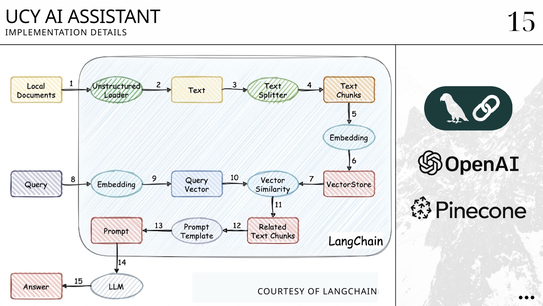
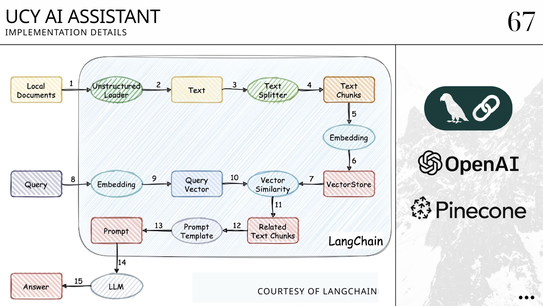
15: 15 -> 67 (522, 22)
